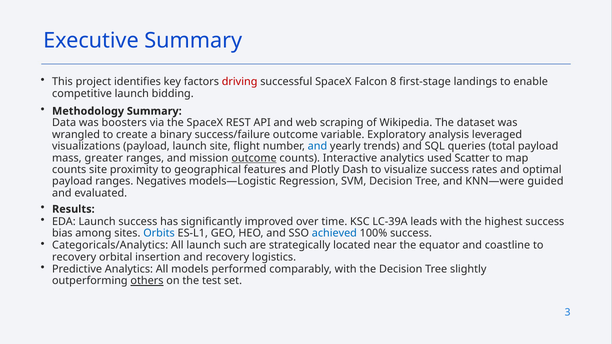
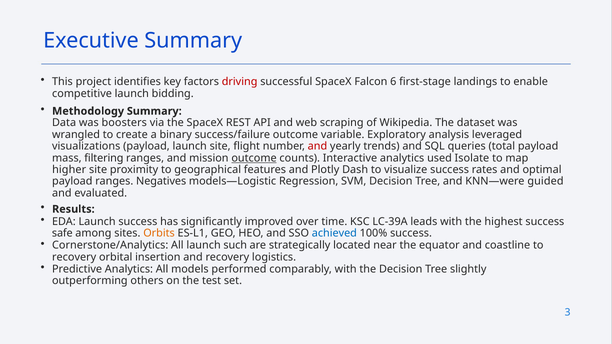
8: 8 -> 6 (393, 82)
and colour: blue -> red (317, 146)
greater: greater -> filtering (104, 158)
Scatter: Scatter -> Isolate (472, 158)
counts: counts -> higher (69, 170)
bias: bias -> safe (62, 234)
Orbits colour: blue -> orange (159, 234)
Categoricals/Analytics: Categoricals/Analytics -> Cornerstone/Analytics (110, 246)
others underline: present -> none (147, 281)
